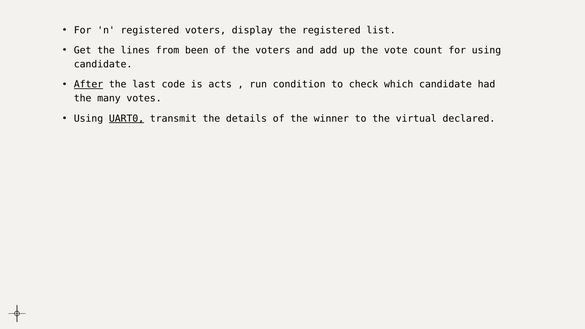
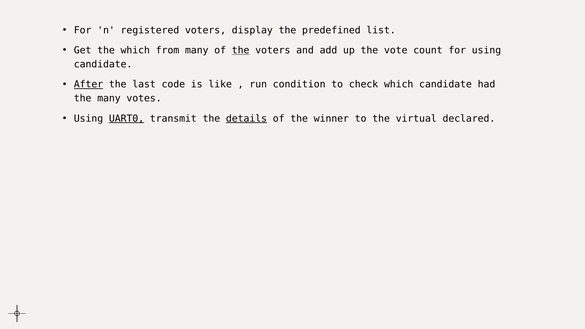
the registered: registered -> predefined (331, 30)
the lines: lines -> which (135, 50)
from been: been -> many (197, 50)
the underline: none -> present (241, 50)
acts: acts -> like (220, 84)
details underline: none -> present (247, 119)
